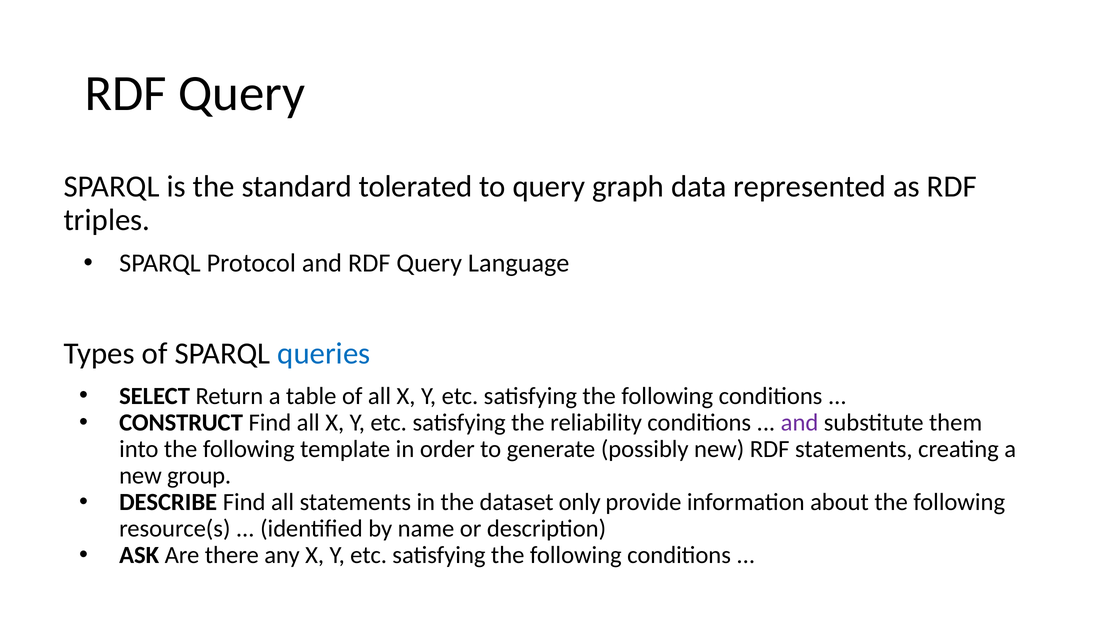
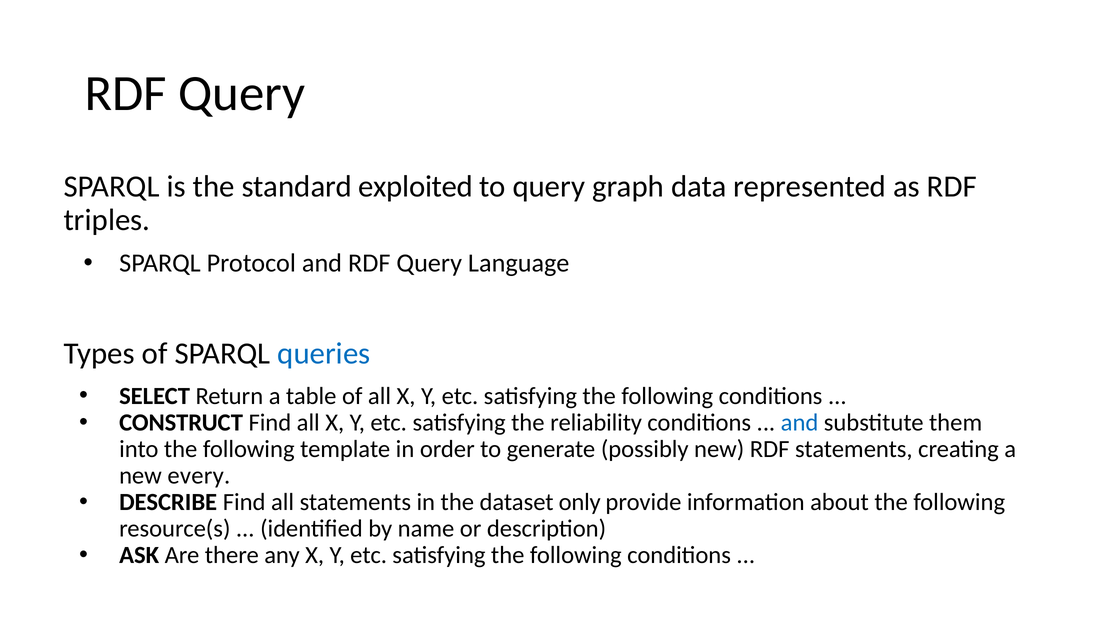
tolerated: tolerated -> exploited (416, 187)
and colour: purple -> blue (800, 423)
group: group -> every (199, 476)
